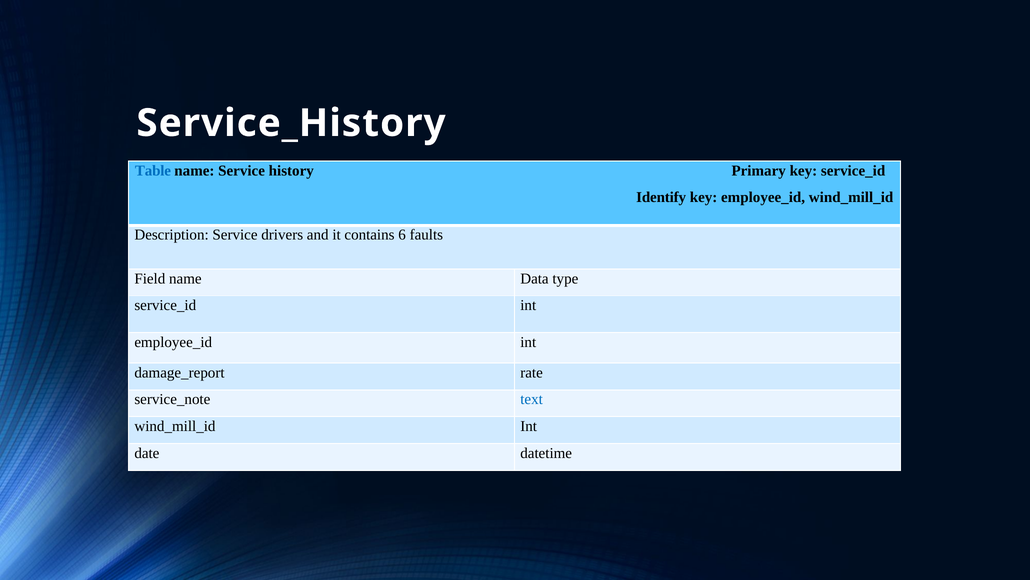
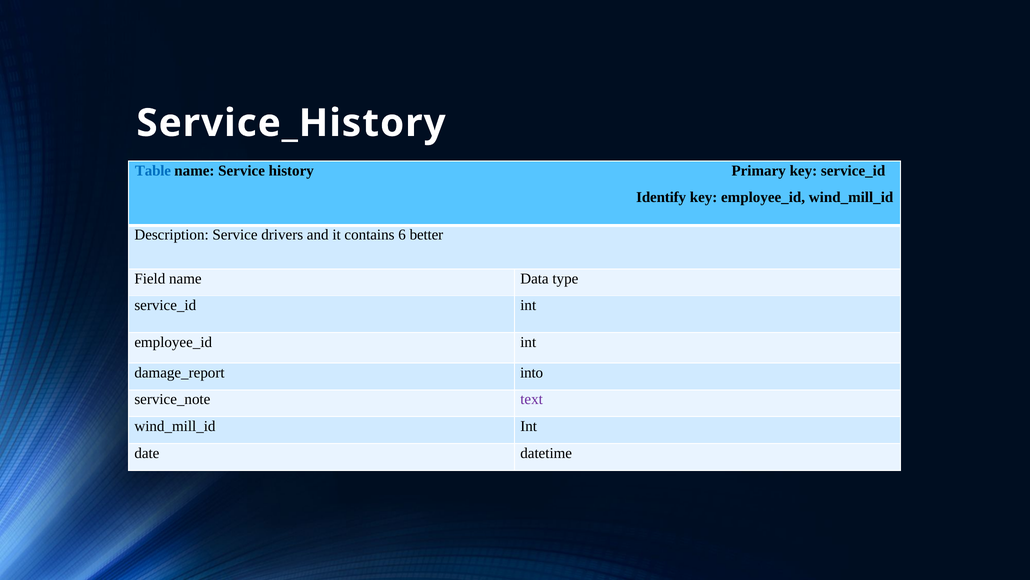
faults: faults -> better (426, 235)
rate: rate -> into (532, 372)
text colour: blue -> purple (532, 399)
